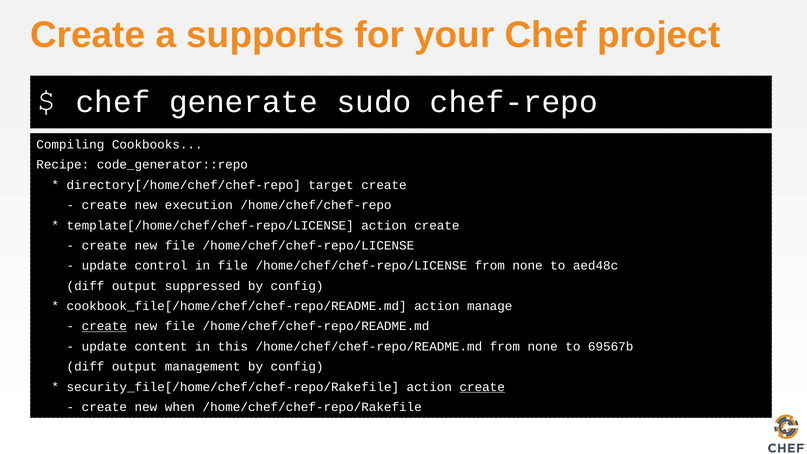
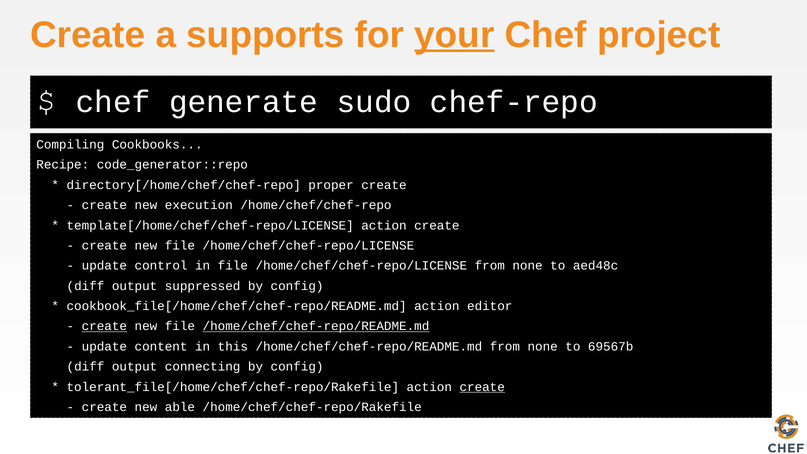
your underline: none -> present (454, 35)
target: target -> proper (331, 185)
manage: manage -> editor (490, 306)
/home/chef/chef-repo/README.md underline: none -> present (316, 326)
management: management -> connecting (203, 367)
security_file[/home/chef/chef-repo/Rakefile: security_file[/home/chef/chef-repo/Rakefile -> tolerant_file[/home/chef/chef-repo/Rakefile (233, 387)
when: when -> able (180, 407)
